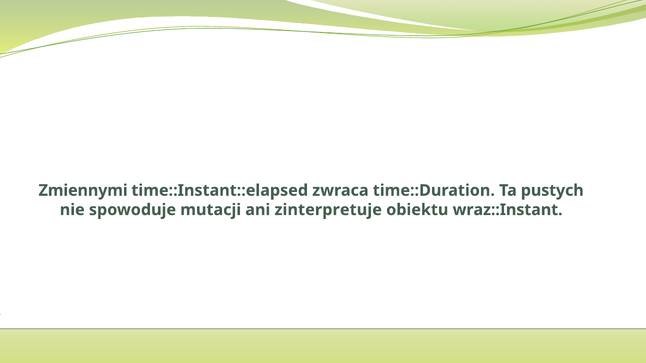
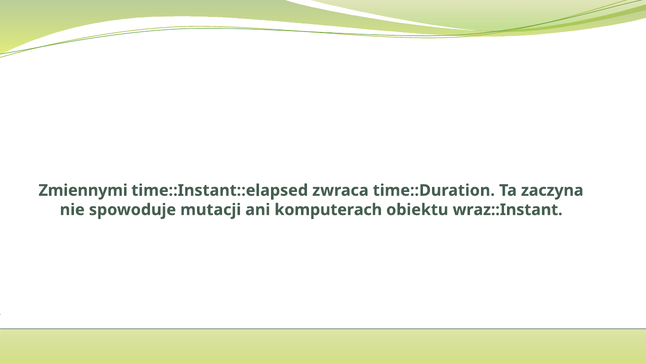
pustych: pustych -> zaczyna (552, 191)
zinterpretuje: zinterpretuje -> komputerach (328, 210)
